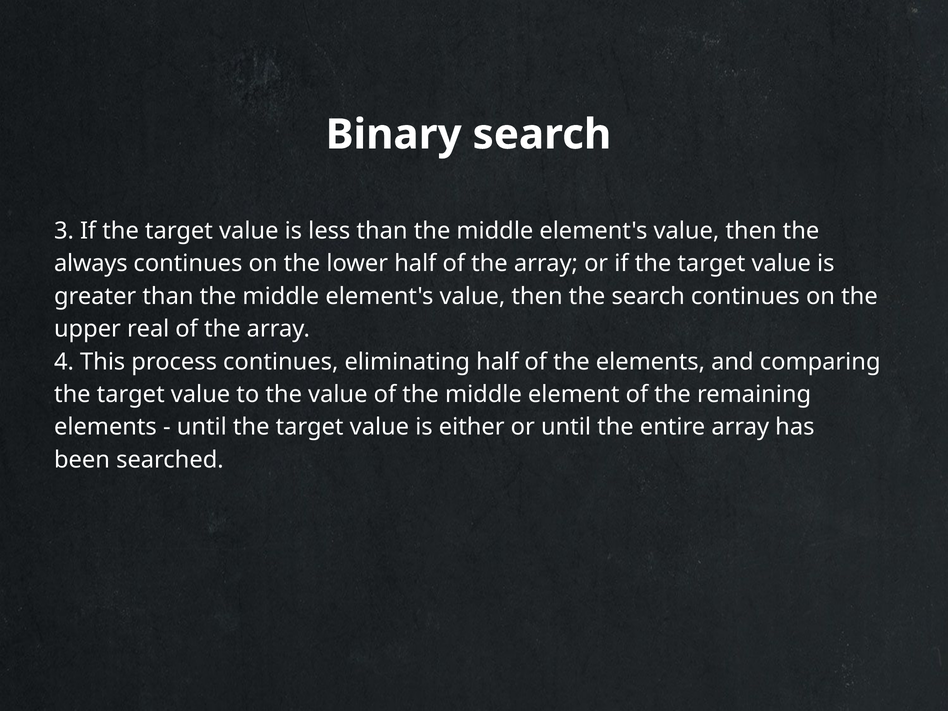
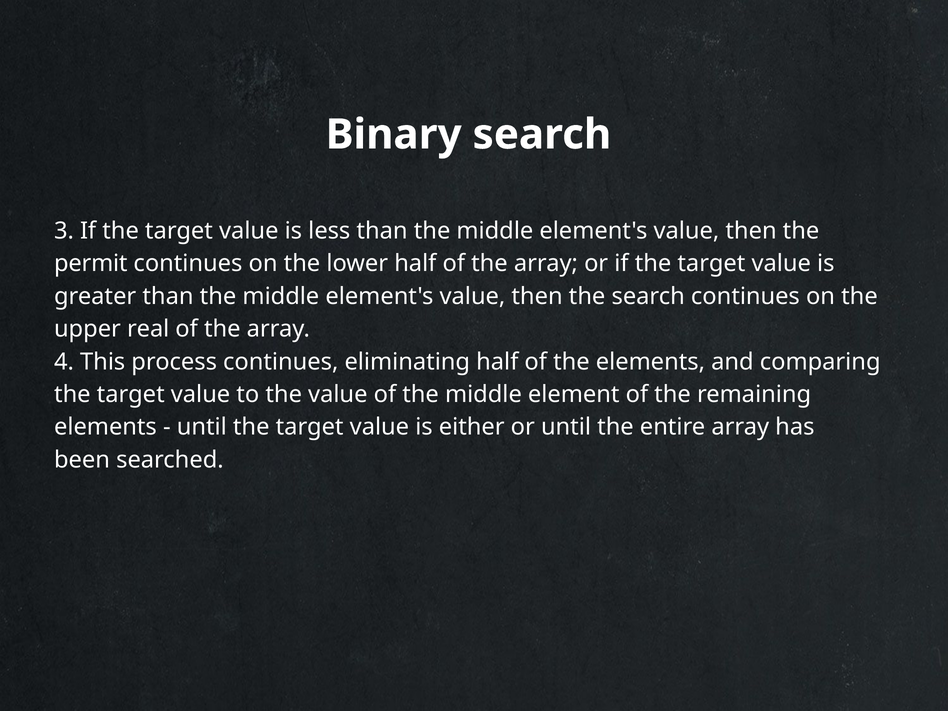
always: always -> permit (91, 264)
